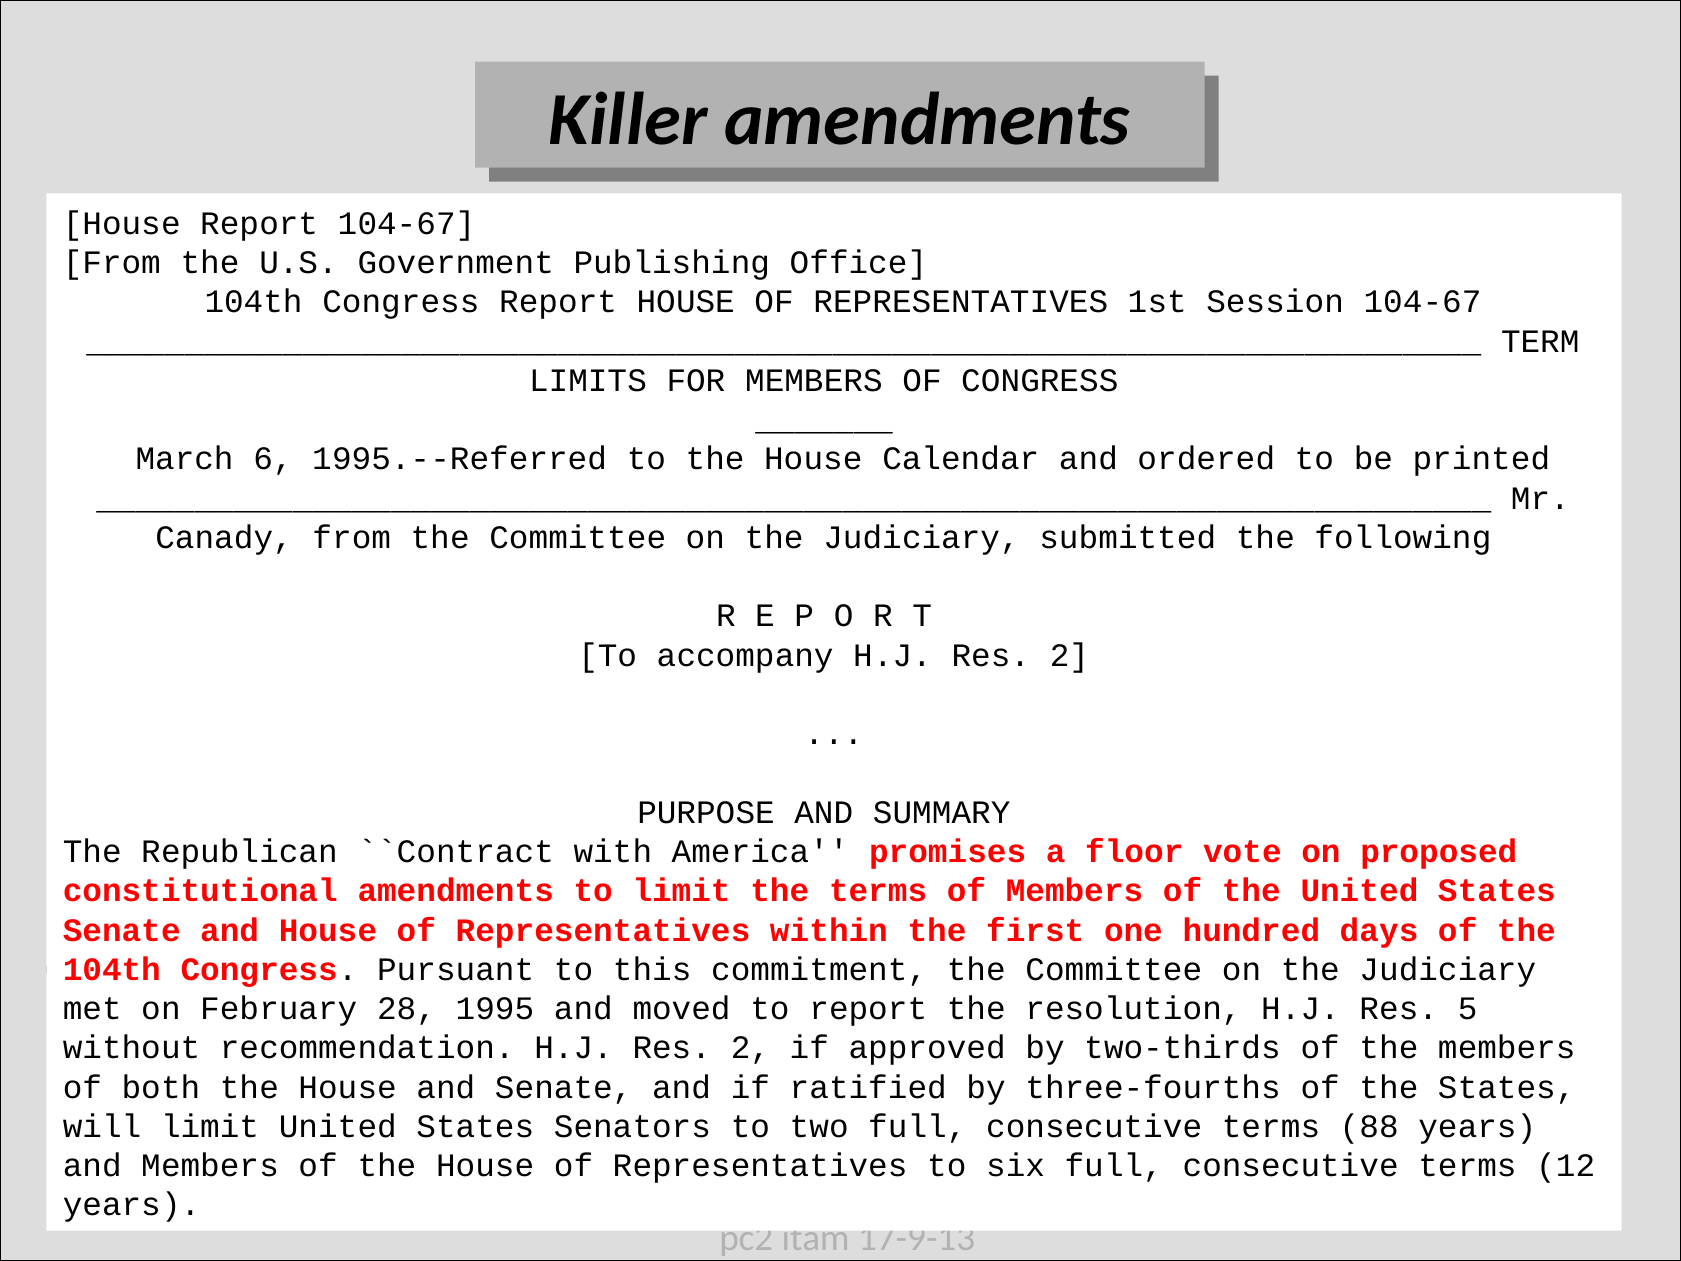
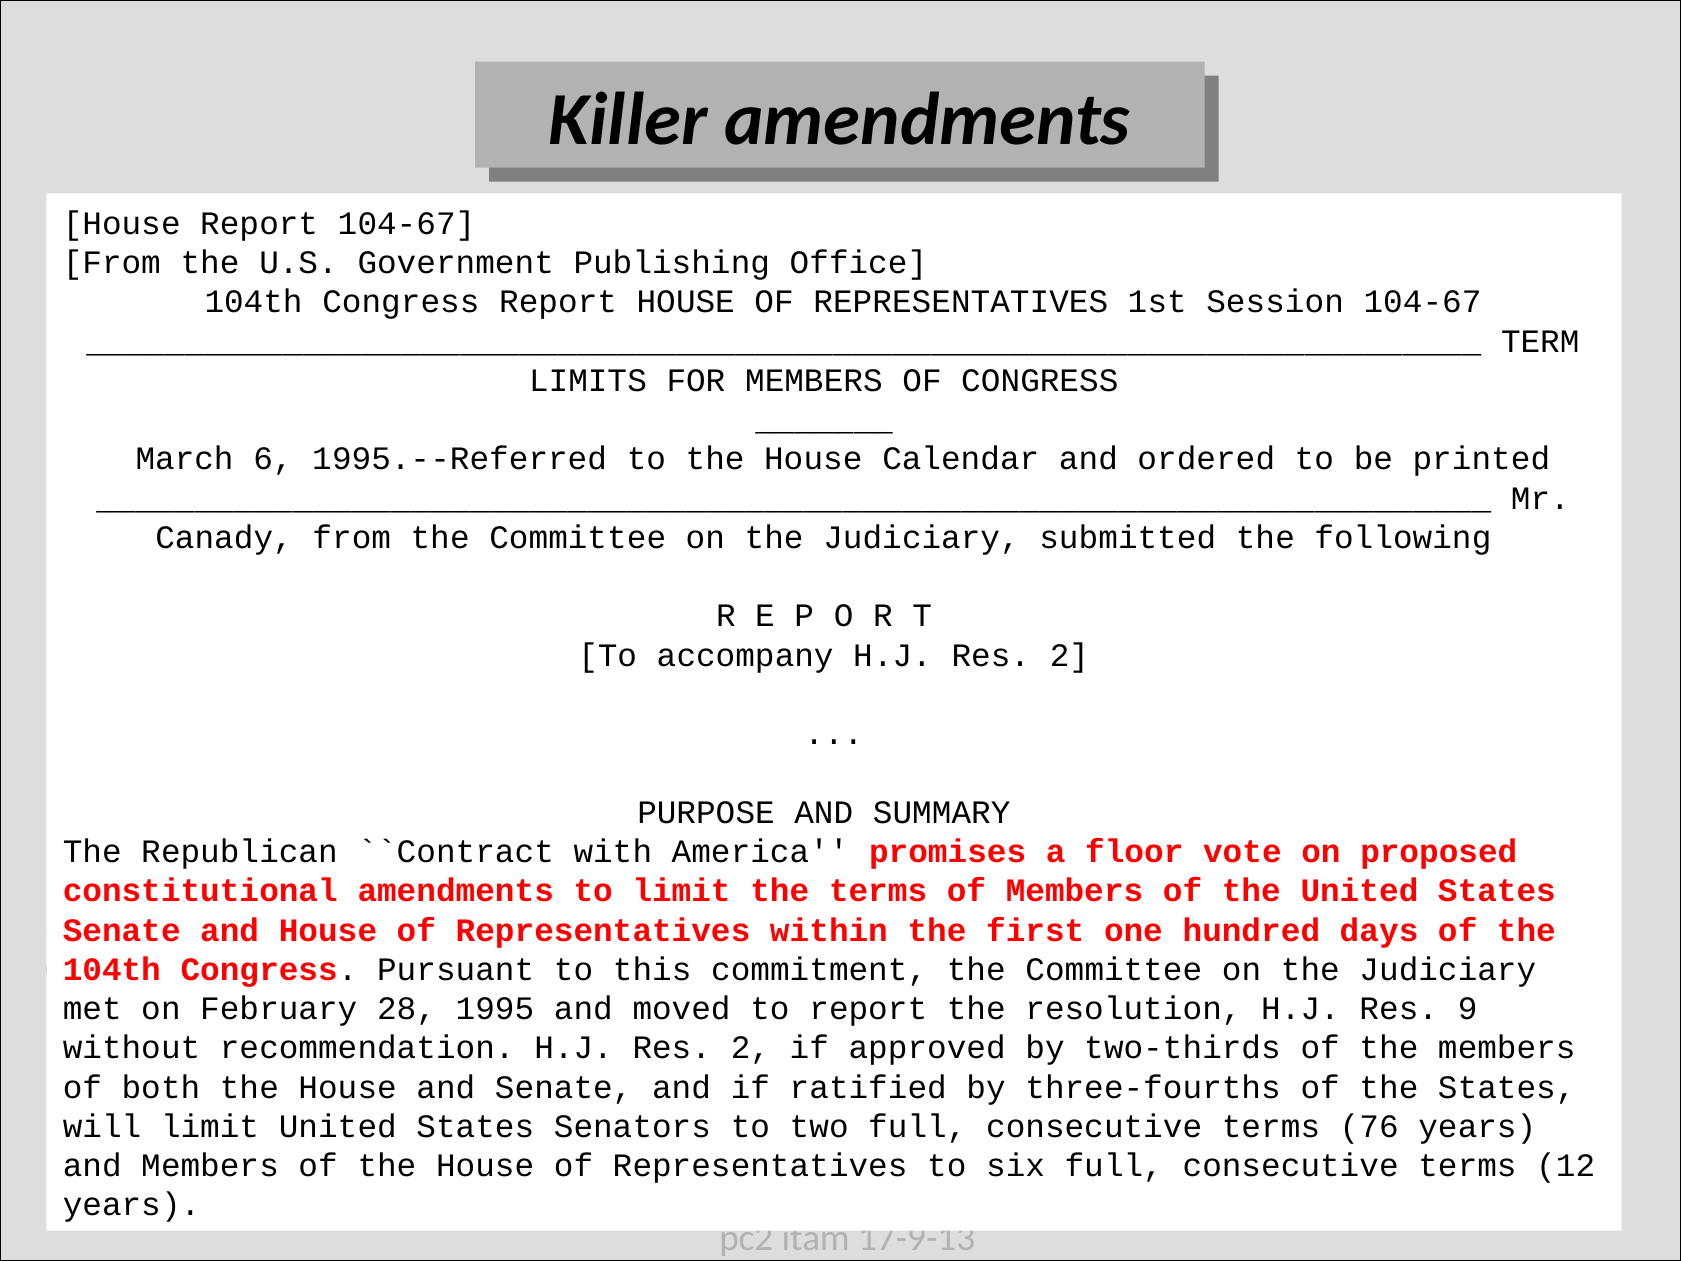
5: 5 -> 9 (1468, 1009)
88: 88 -> 76 (1369, 1126)
